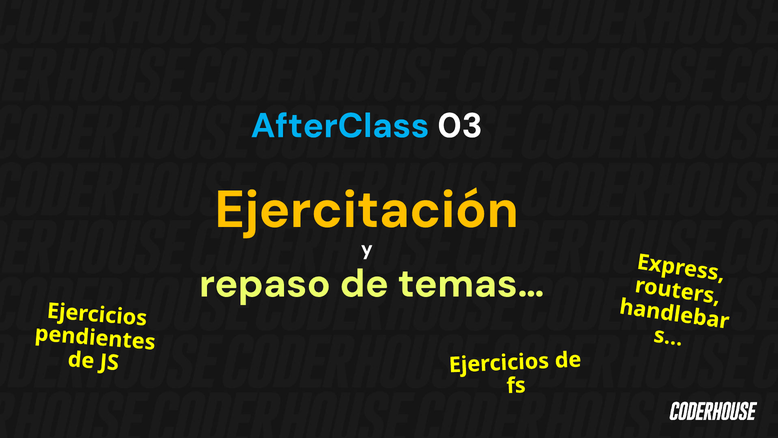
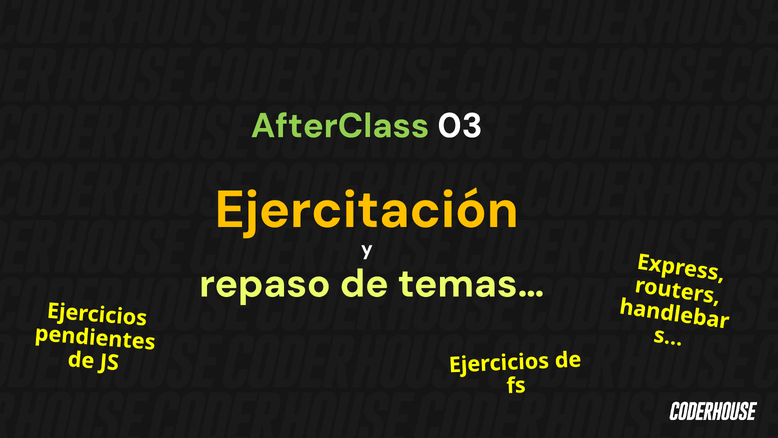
AfterClass colour: light blue -> light green (340, 126)
